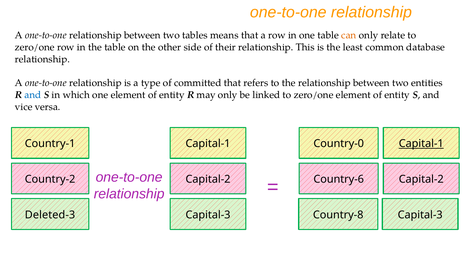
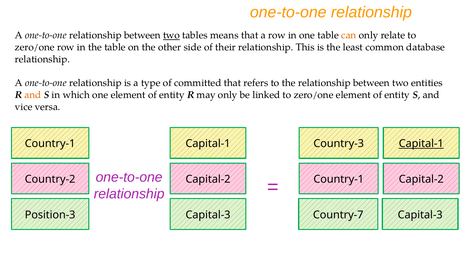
two underline: none -> present (171, 35)
and colour: blue -> orange (33, 95)
Country-0: Country-0 -> Country-3 (339, 144)
Capital-2 Country-6: Country-6 -> Country-1 (339, 179)
Deleted-3: Deleted-3 -> Position-3 (50, 215)
Country-8: Country-8 -> Country-7 (338, 215)
